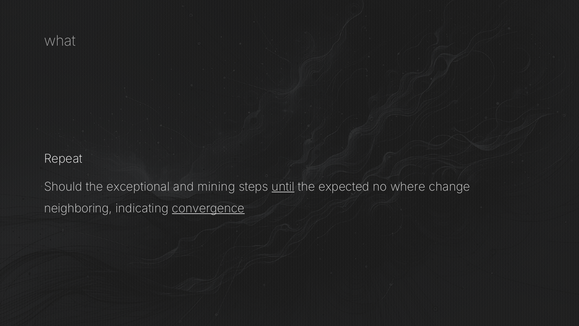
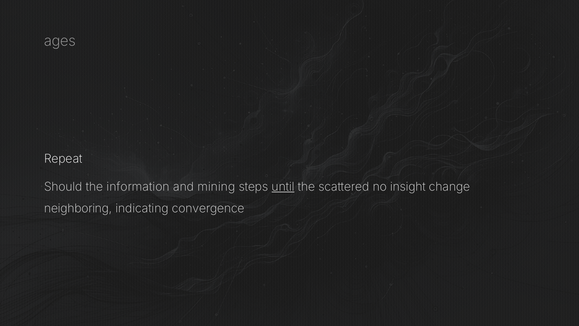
what: what -> ages (60, 41)
exceptional: exceptional -> information (138, 187)
expected: expected -> scattered (344, 187)
where: where -> insight (408, 187)
convergence underline: present -> none (208, 208)
